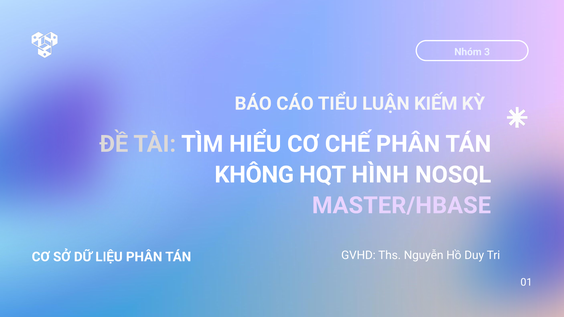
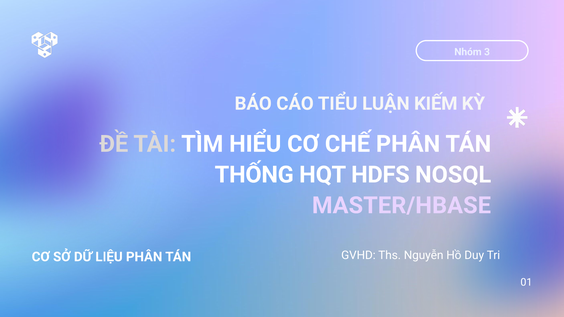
KHÔNG: KHÔNG -> THỐNG (254, 175)
HÌNH: HÌNH -> HDFS (380, 175)
